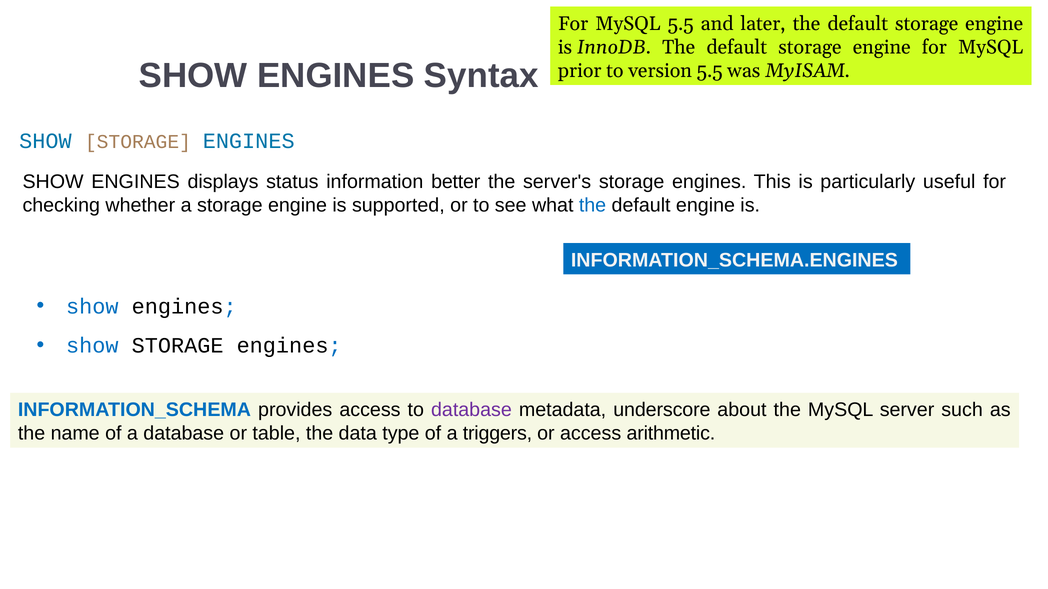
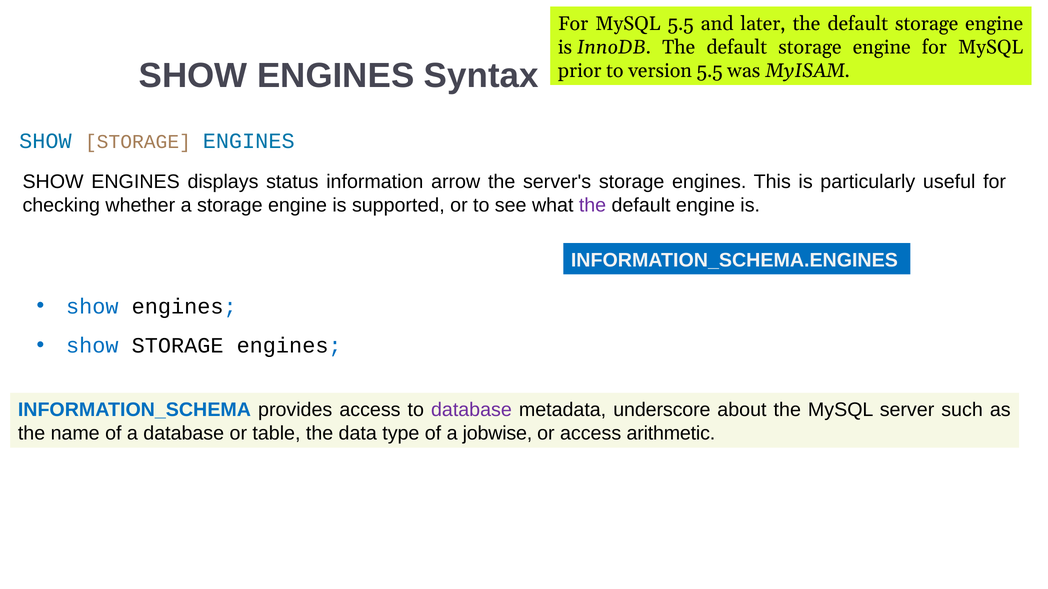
better: better -> arrow (456, 182)
the colour: blue -> purple (593, 205)
triggers: triggers -> jobwise (497, 434)
